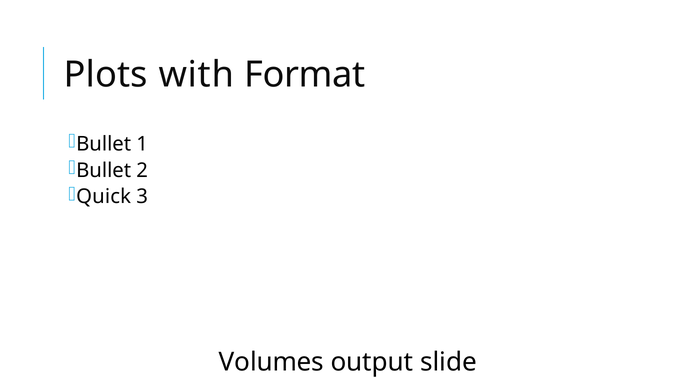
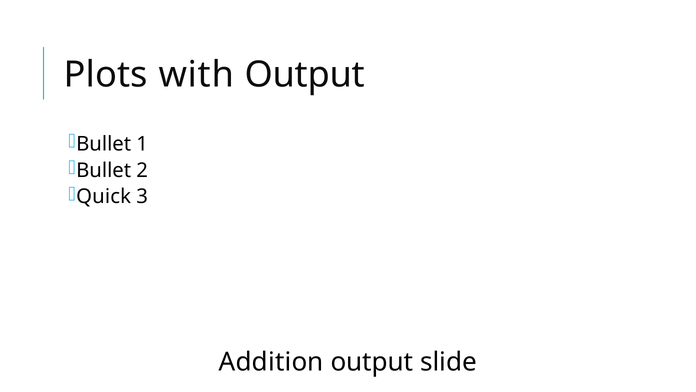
with Format: Format -> Output (305, 75)
Volumes: Volumes -> Addition (271, 362)
